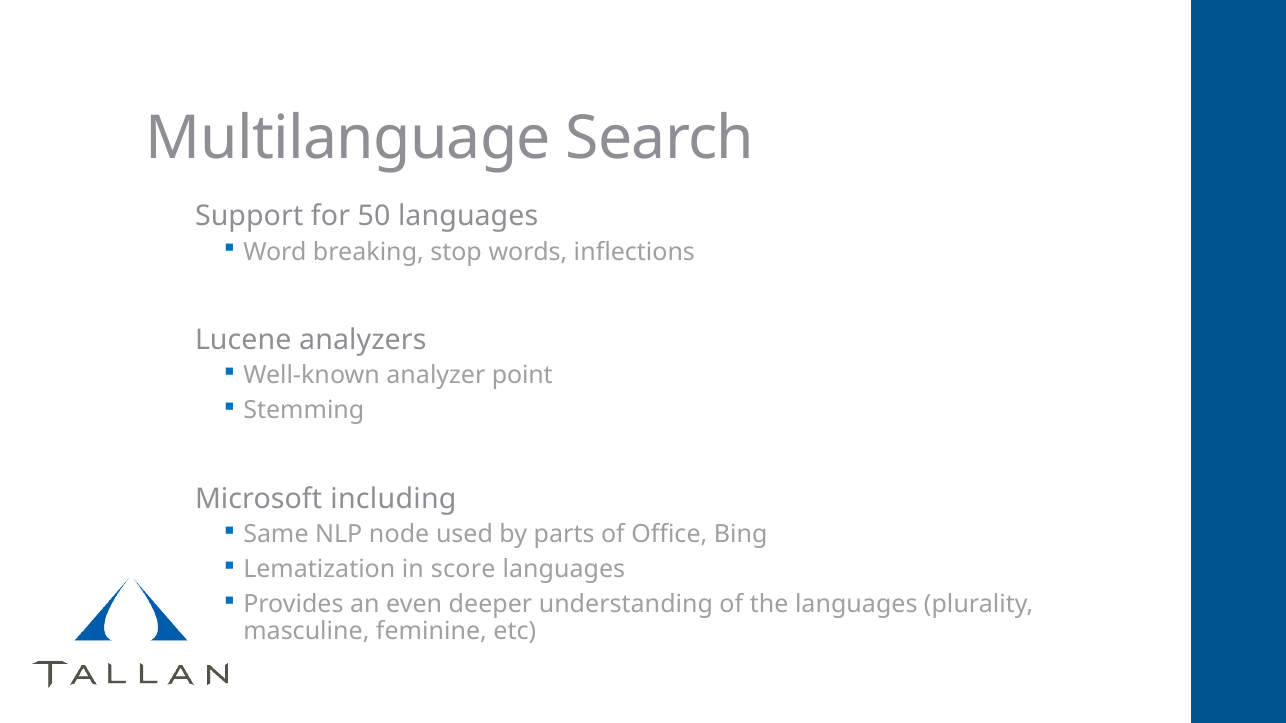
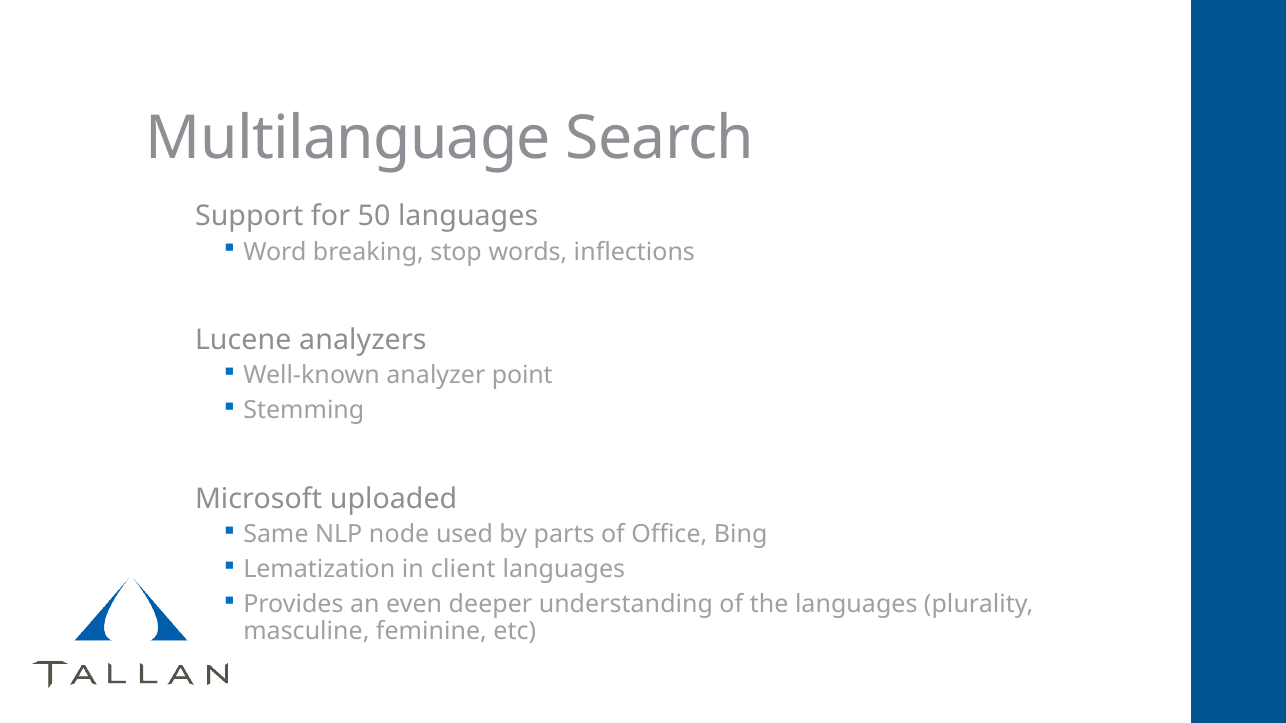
including: including -> uploaded (394, 499)
score: score -> client (463, 570)
